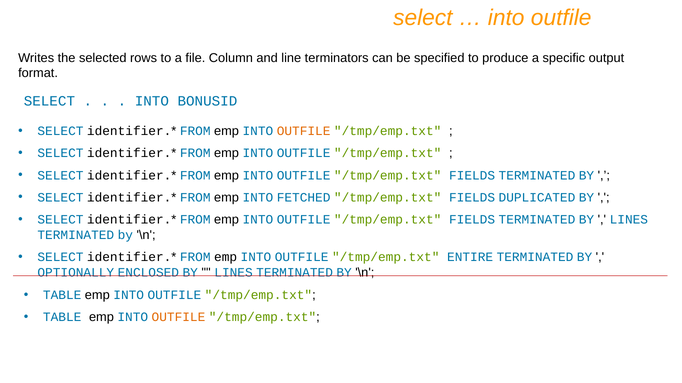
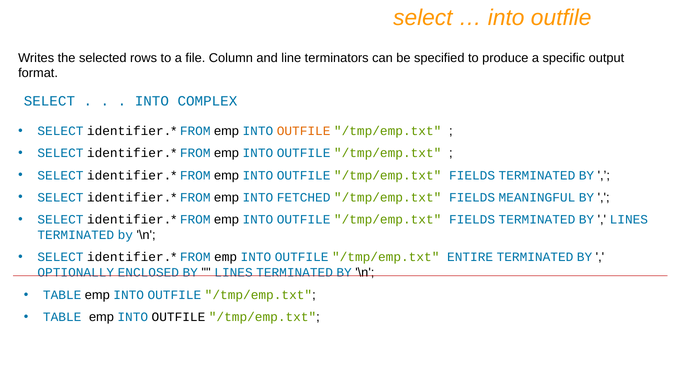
BONUSID: BONUSID -> COMPLEX (207, 101)
DUPLICATED: DUPLICATED -> MEANINGFUL (537, 198)
OUTFILE colour: orange -> black (178, 318)
